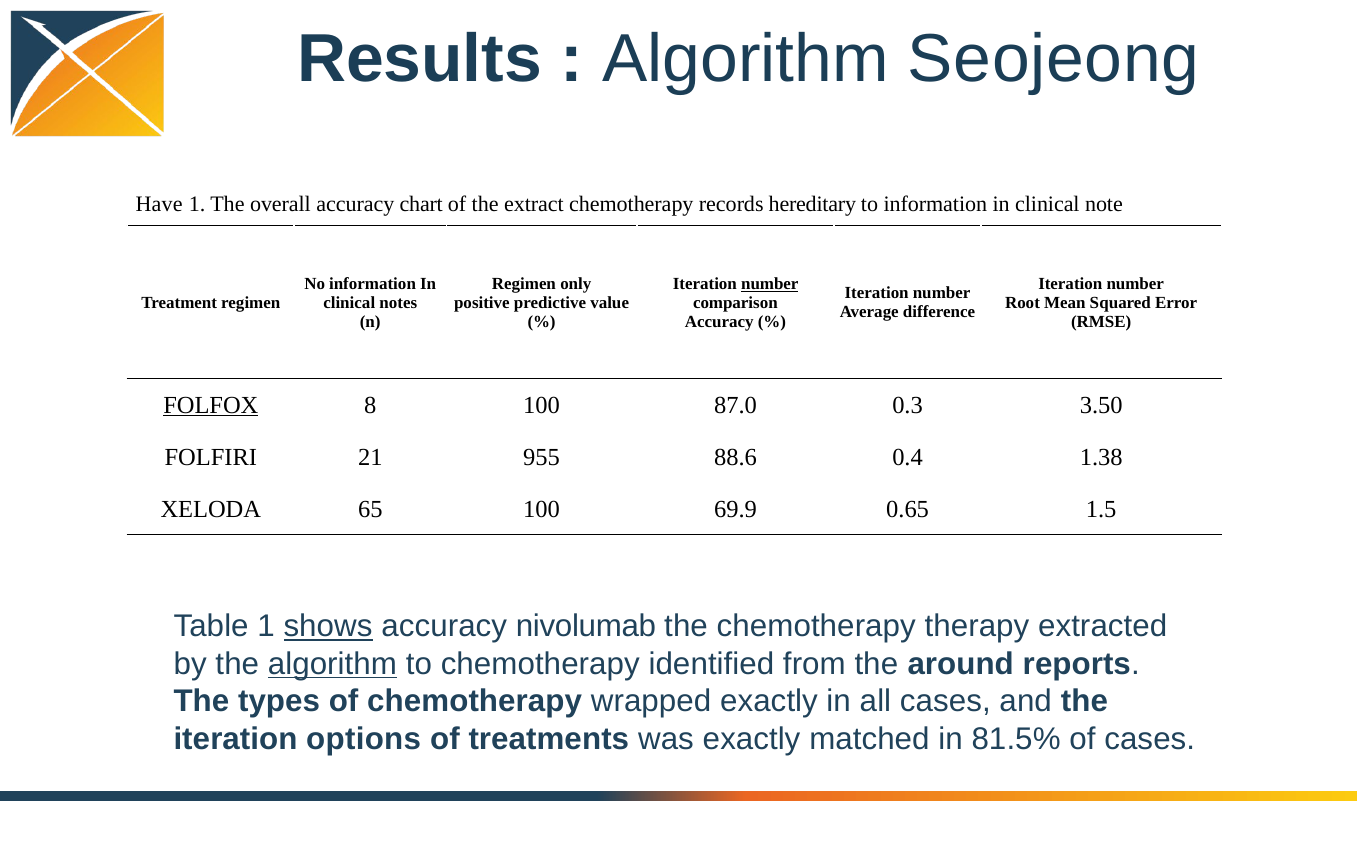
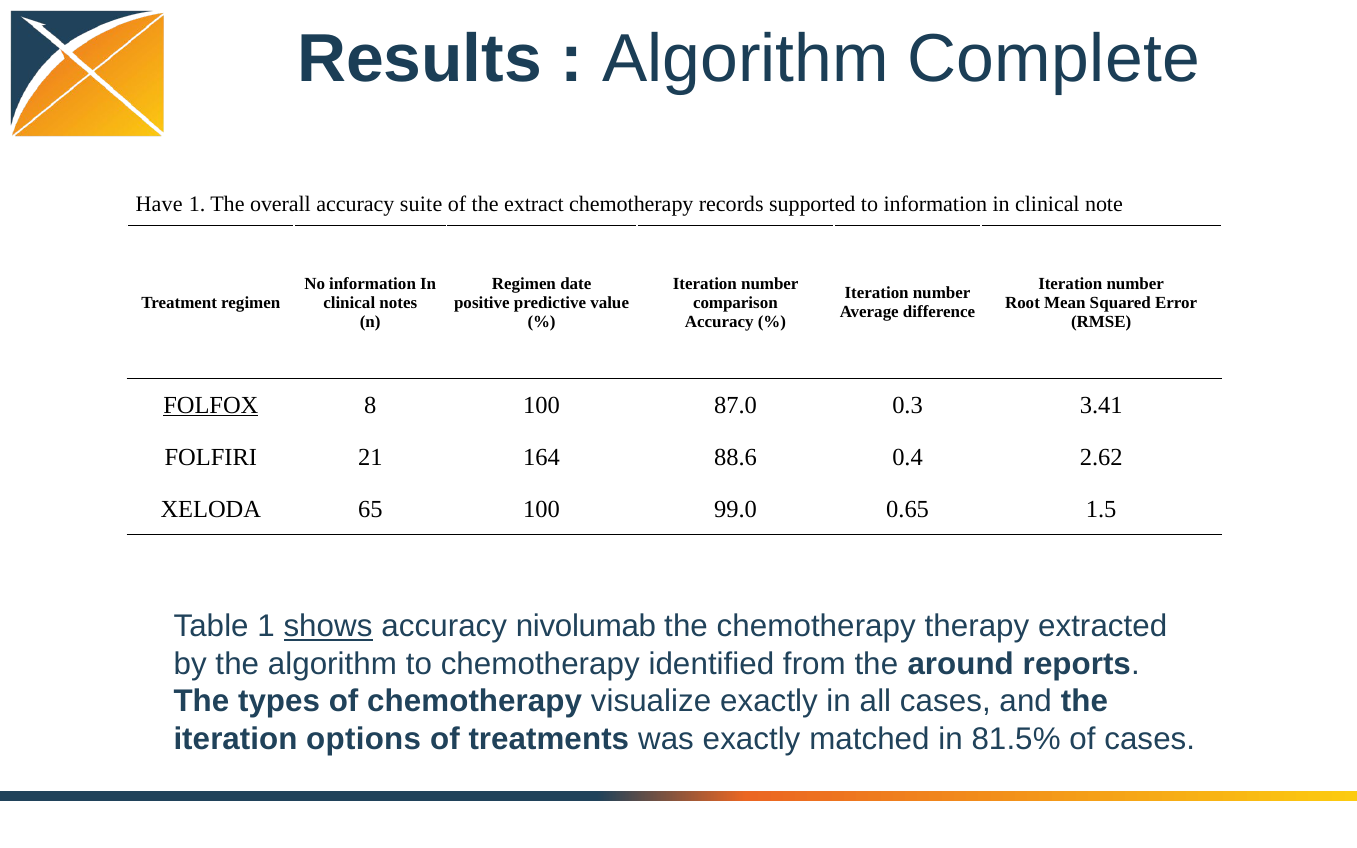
Seojeong: Seojeong -> Complete (1054, 59)
chart: chart -> suite (421, 204)
hereditary: hereditary -> supported (812, 204)
only: only -> date (576, 284)
number underline: present -> none (770, 284)
3.50: 3.50 -> 3.41 (1101, 405)
955: 955 -> 164 (542, 457)
1.38: 1.38 -> 2.62 (1101, 457)
69.9: 69.9 -> 99.0 (736, 509)
algorithm underline: present -> none (332, 664)
wrapped: wrapped -> visualize (651, 702)
